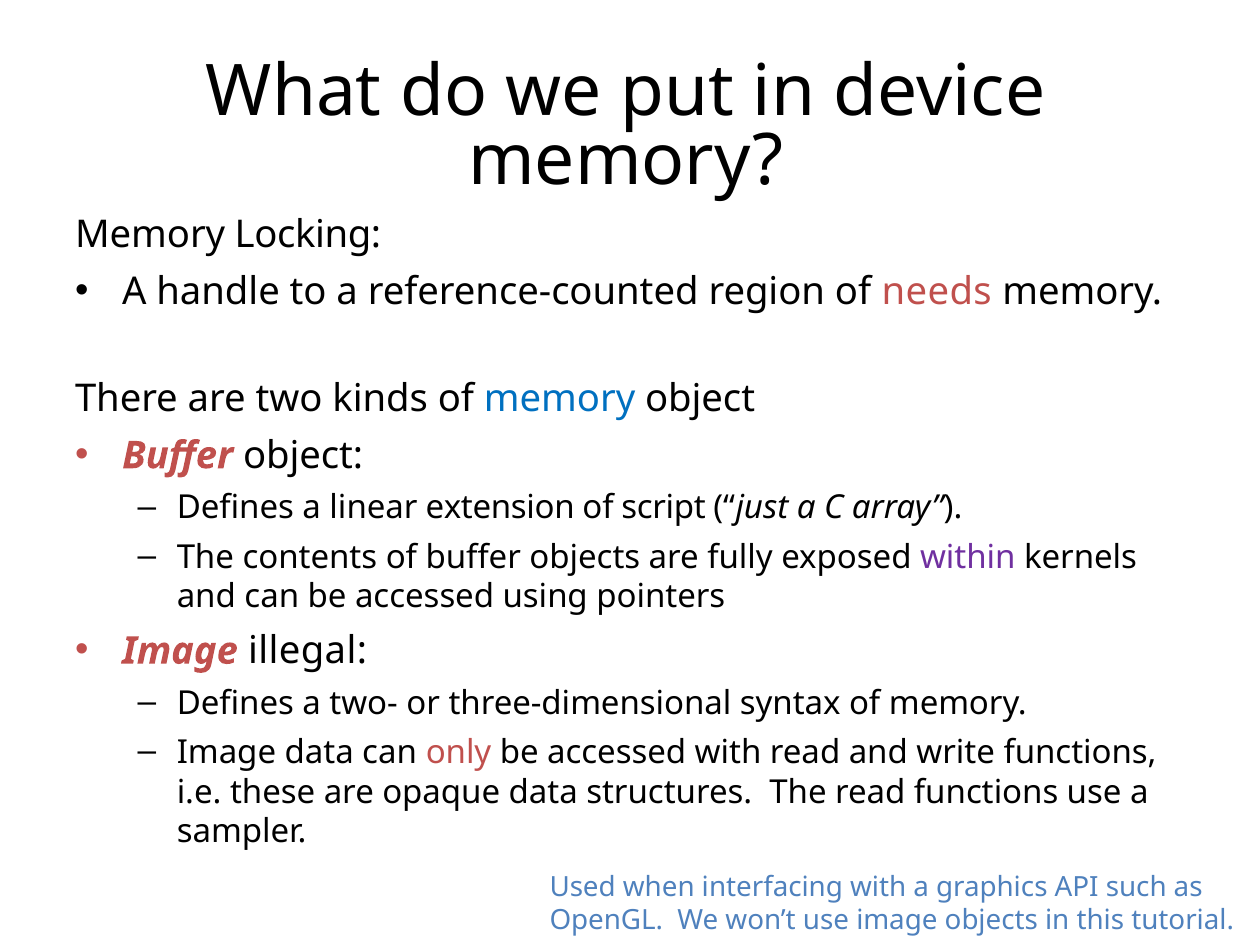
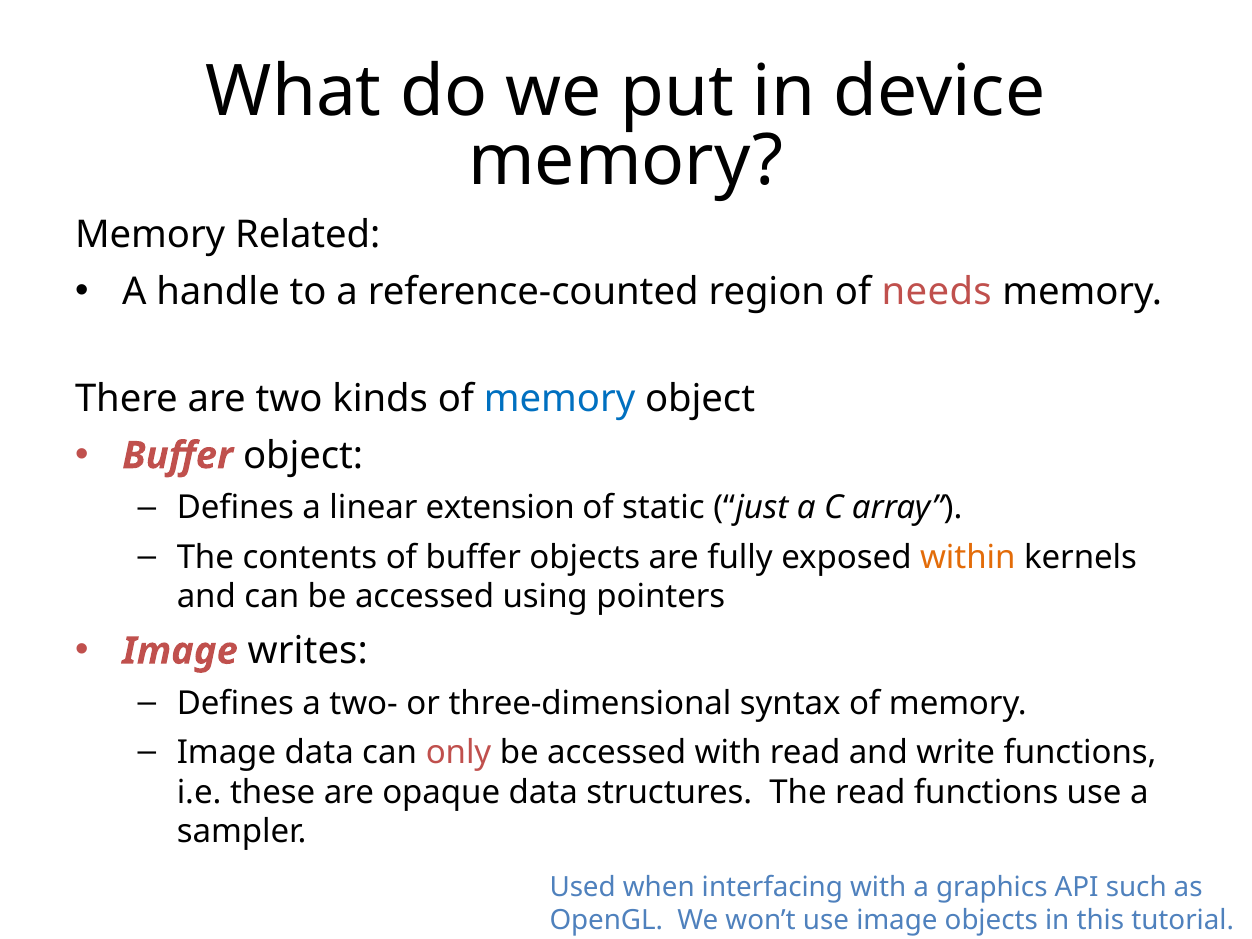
Locking: Locking -> Related (308, 235)
script: script -> static (663, 508)
within colour: purple -> orange (968, 557)
illegal: illegal -> writes (308, 651)
